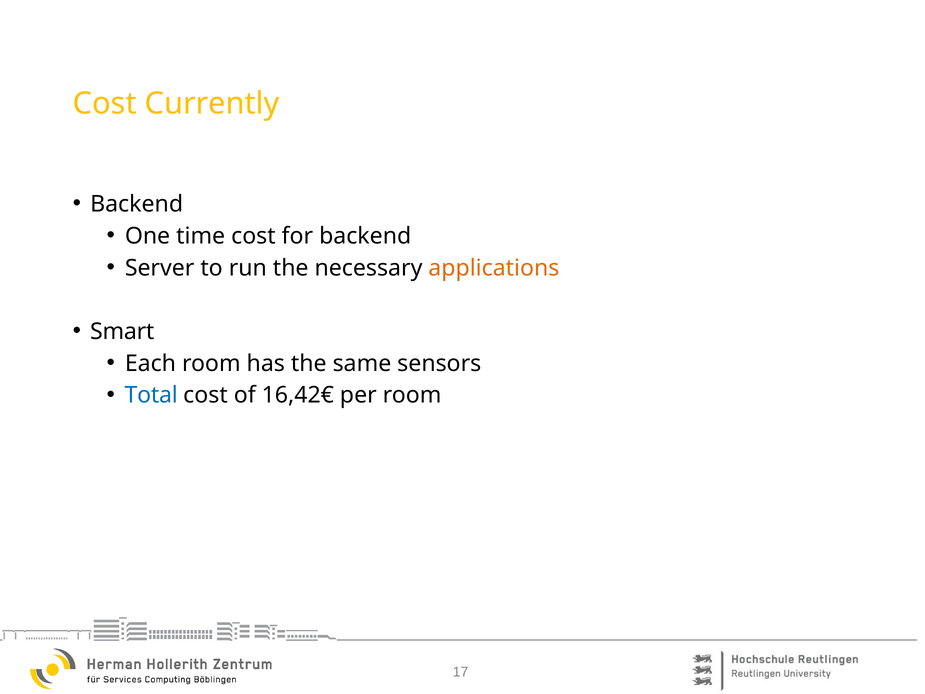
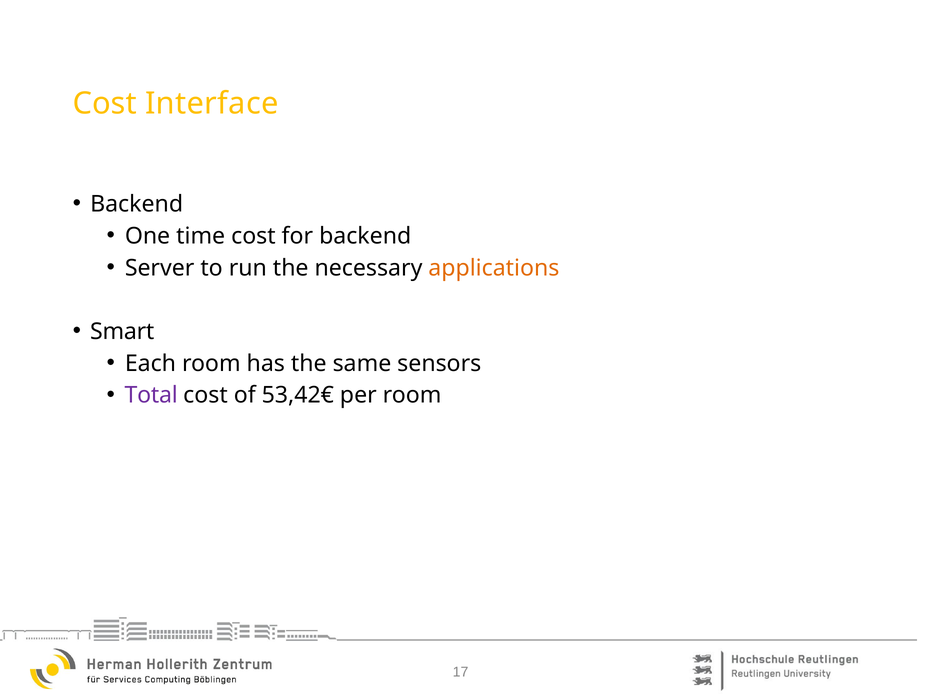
Currently: Currently -> Interface (212, 104)
Total colour: blue -> purple (151, 395)
16,42€: 16,42€ -> 53,42€ (298, 395)
